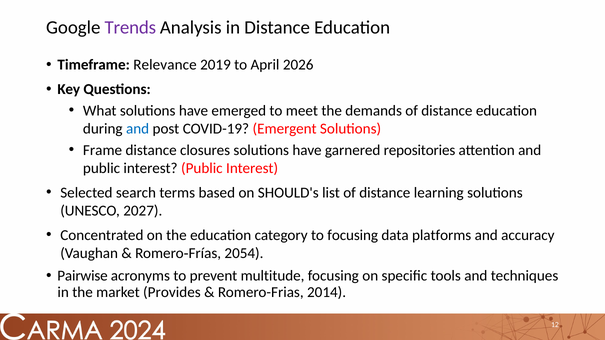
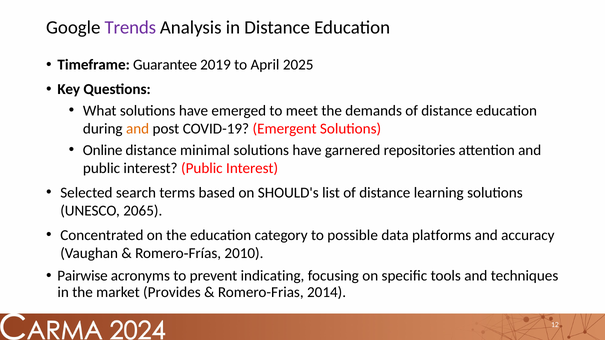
Relevance: Relevance -> Guarantee (165, 65)
2026: 2026 -> 2025 (298, 65)
and colour: blue -> orange (138, 129)
Frame: Frame -> Online (103, 150)
closures: closures -> minimal (205, 150)
2027: 2027 -> 2065 (143, 211)
to focusing: focusing -> possible (353, 235)
2054: 2054 -> 2010 (244, 254)
multitude: multitude -> indicating (273, 276)
